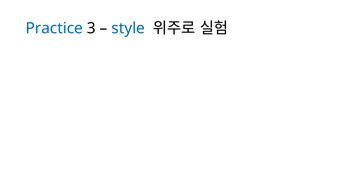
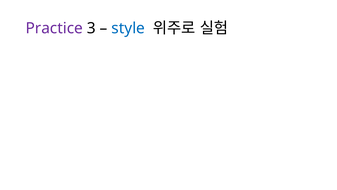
Practice colour: blue -> purple (54, 28)
